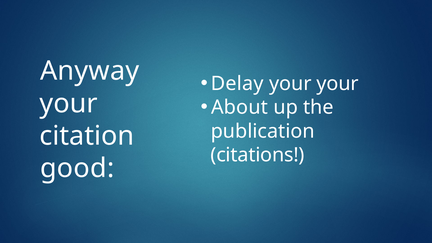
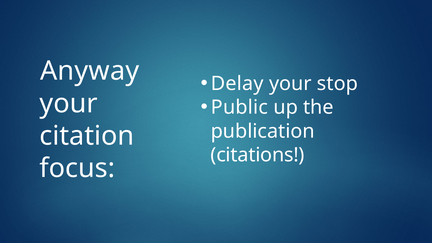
your your: your -> stop (337, 84)
About: About -> Public (240, 107)
good: good -> focus (77, 168)
